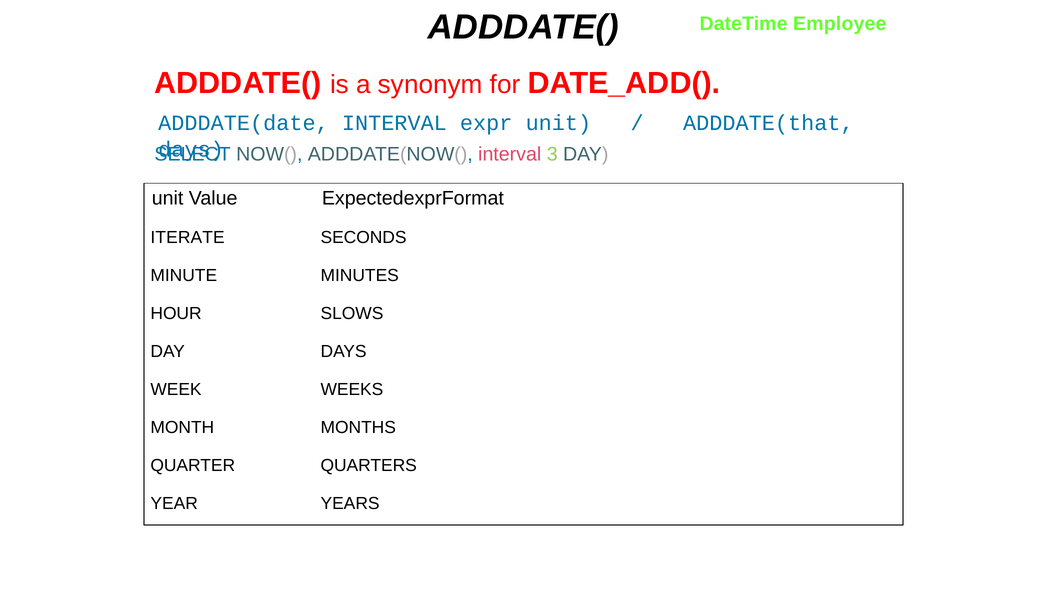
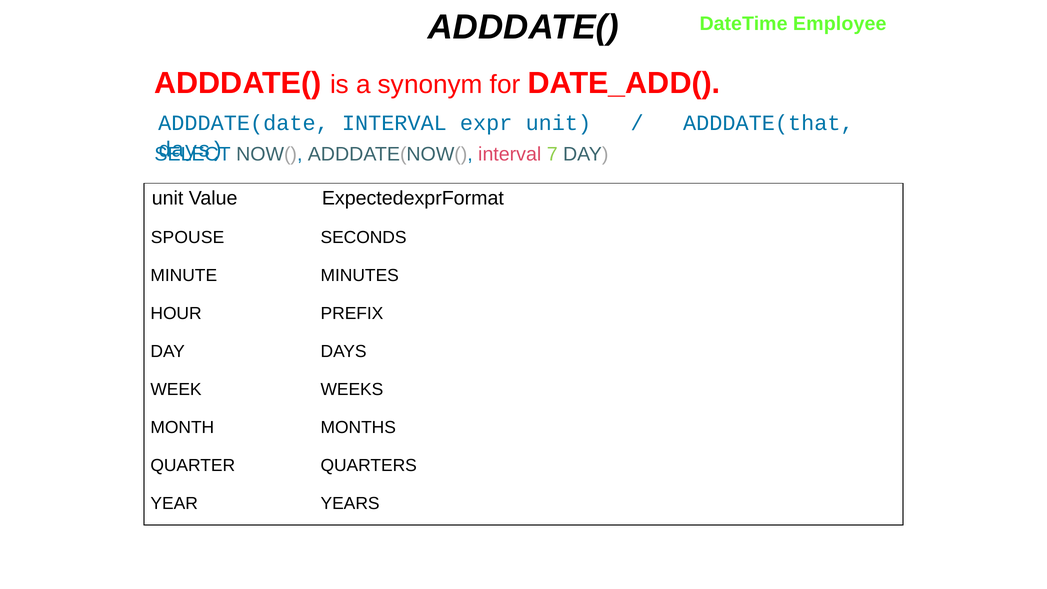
3: 3 -> 7 (552, 154)
ITERATE: ITERATE -> SPOUSE (188, 238)
SLOWS: SLOWS -> PREFIX (352, 314)
